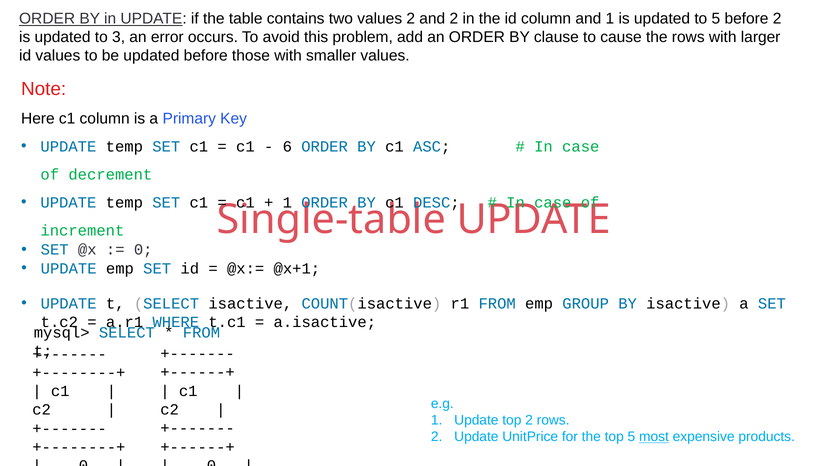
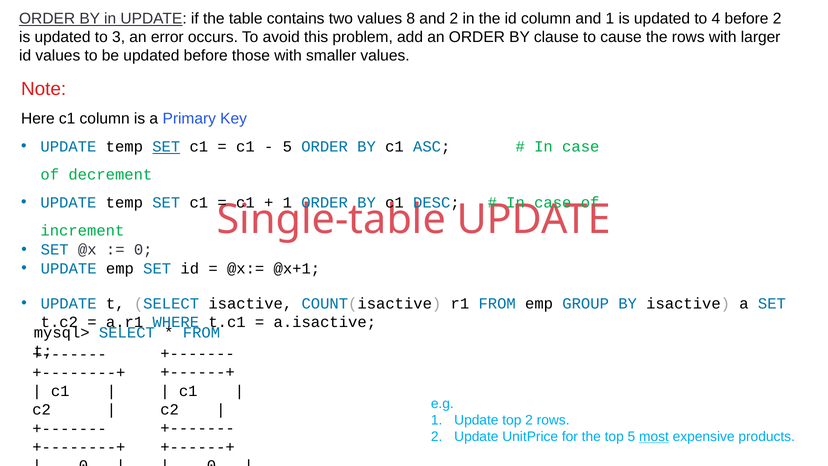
values 2: 2 -> 8 (411, 19)
to 5: 5 -> 4 (716, 19)
SET underline: none -> present (166, 147)
6: 6 -> 5 (287, 147)
